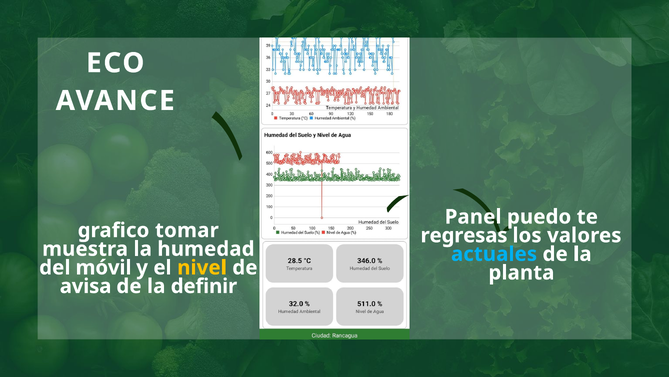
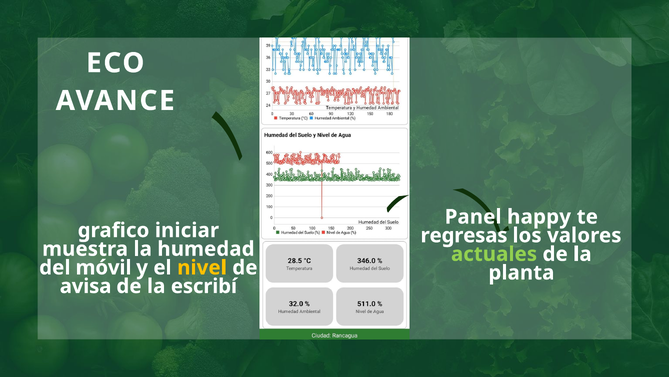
puedo: puedo -> happy (539, 216)
tomar: tomar -> iniciar (187, 230)
actuales colour: light blue -> light green (494, 254)
definir: definir -> escribí (204, 286)
